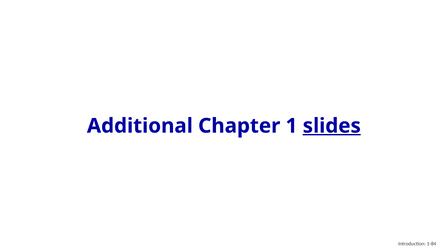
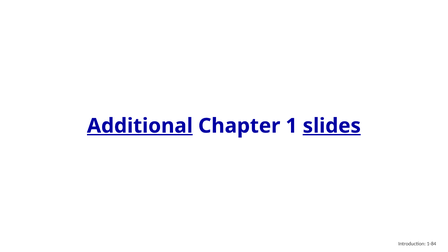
Additional underline: none -> present (140, 126)
